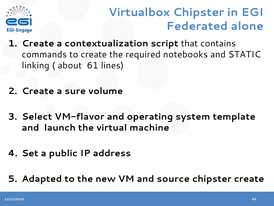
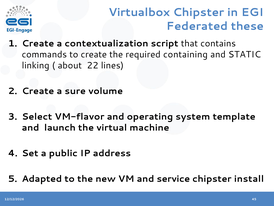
alone: alone -> these (247, 26)
notebooks: notebooks -> containing (185, 54)
61: 61 -> 22 (93, 65)
source: source -> service (173, 178)
chipster create: create -> install (249, 178)
